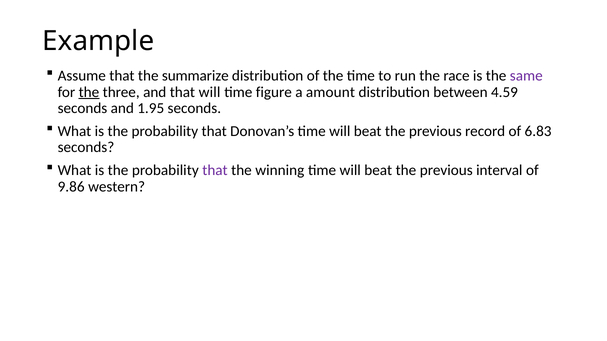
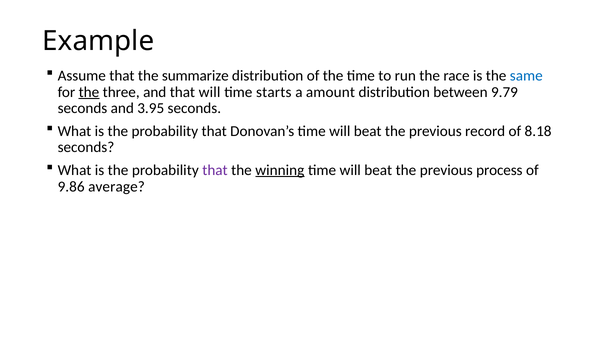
same colour: purple -> blue (526, 76)
figure: figure -> starts (274, 92)
4.59: 4.59 -> 9.79 (504, 92)
1.95: 1.95 -> 3.95 (151, 109)
6.83: 6.83 -> 8.18 (538, 131)
winning underline: none -> present (280, 170)
interval: interval -> process (499, 170)
western: western -> average (117, 187)
